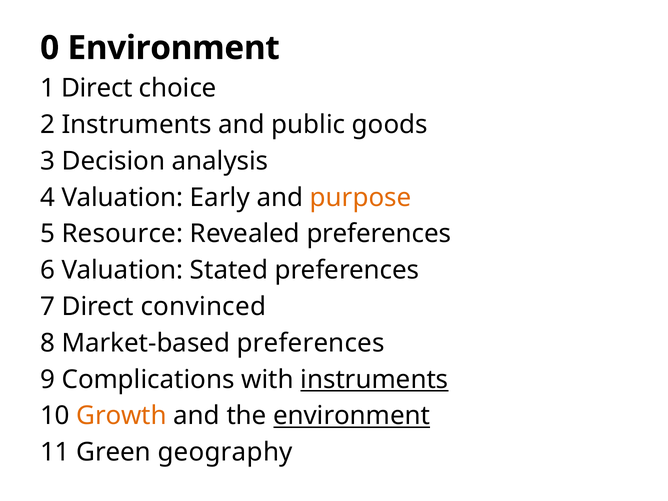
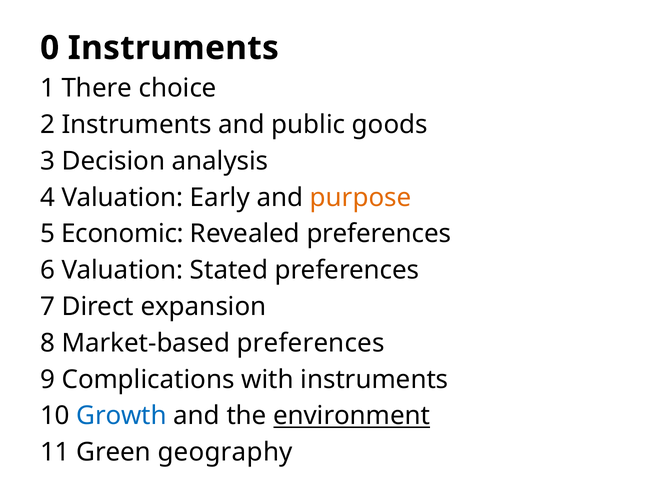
0 Environment: Environment -> Instruments (173, 48)
1 Direct: Direct -> There (97, 88)
Resource: Resource -> Economic (123, 234)
convinced: convinced -> expansion (203, 307)
instruments underline: present -> none (374, 379)
Growth colour: orange -> blue (122, 416)
